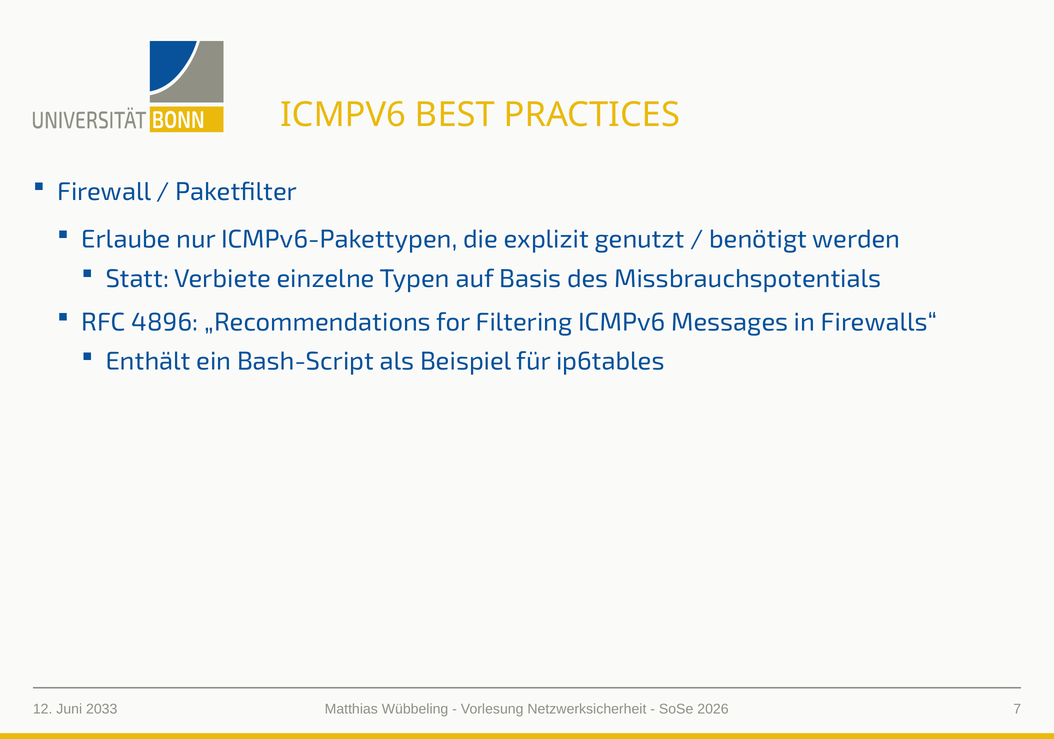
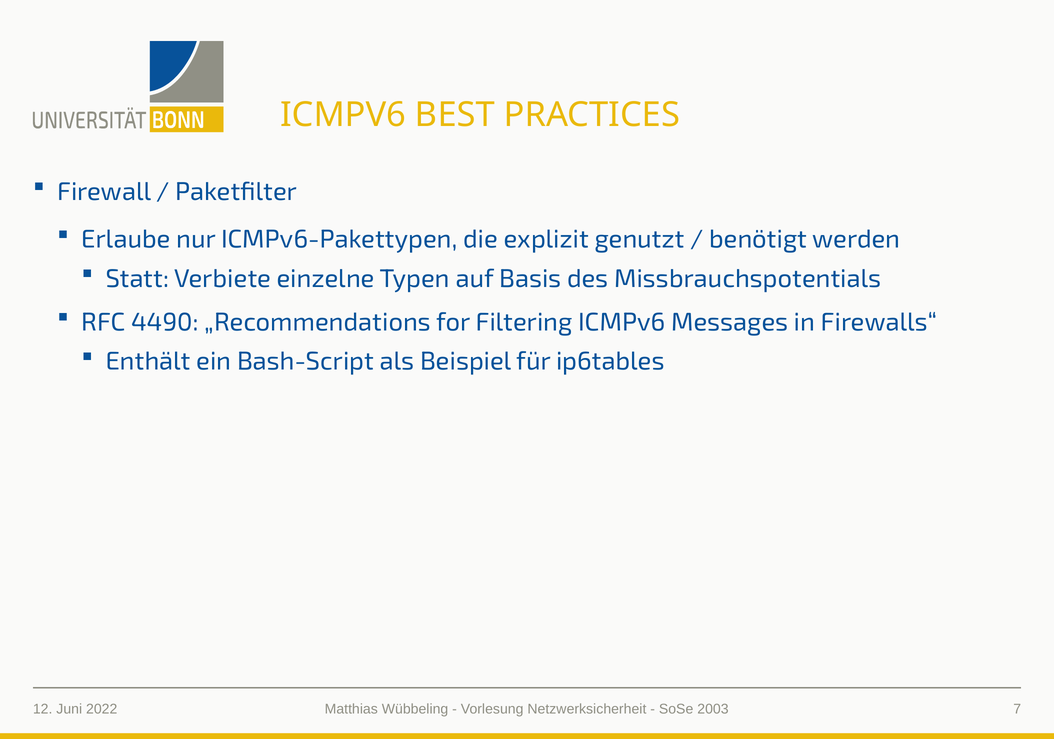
4896: 4896 -> 4490 (165, 322)
2033: 2033 -> 2022 (102, 709)
2026: 2026 -> 2003 (713, 709)
